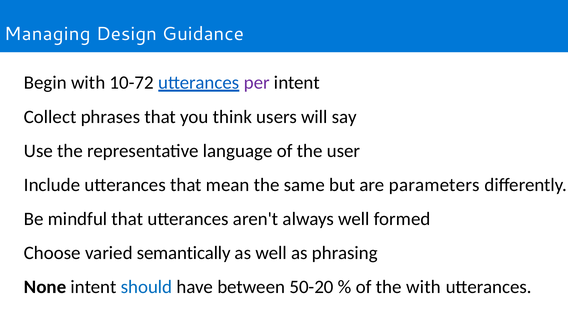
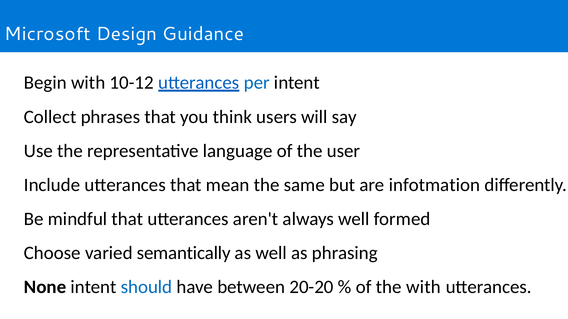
Managing: Managing -> Microsoft (47, 34)
10-72: 10-72 -> 10-12 (132, 83)
per colour: purple -> blue (257, 83)
parameters: parameters -> infotmation (434, 185)
50-20: 50-20 -> 20-20 (312, 288)
